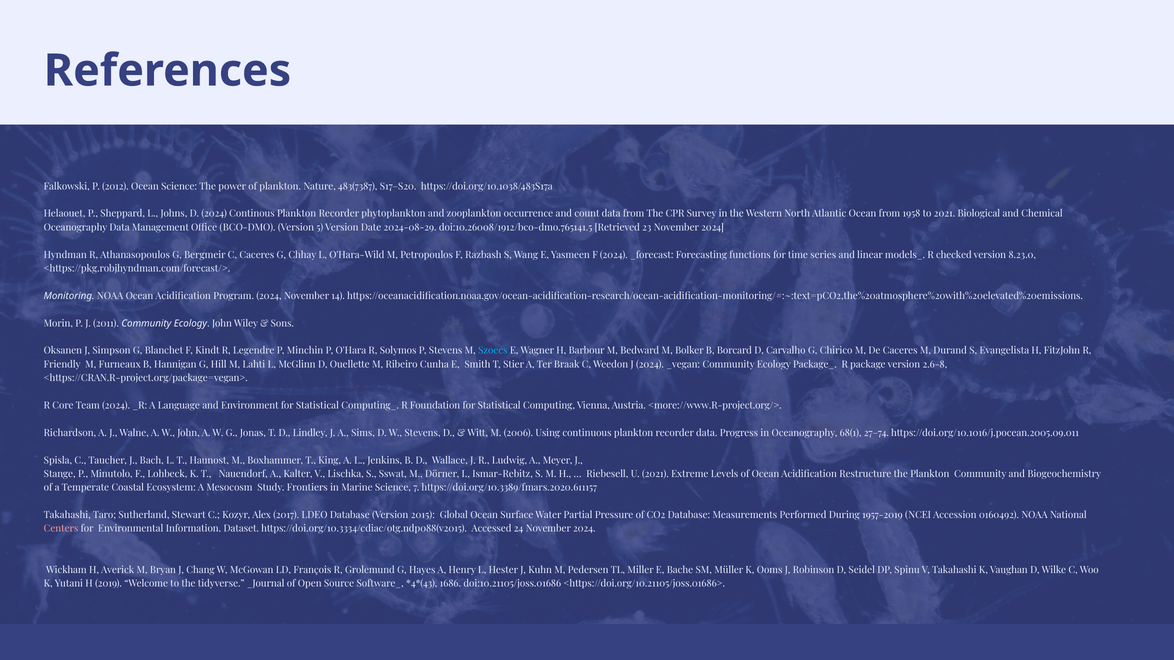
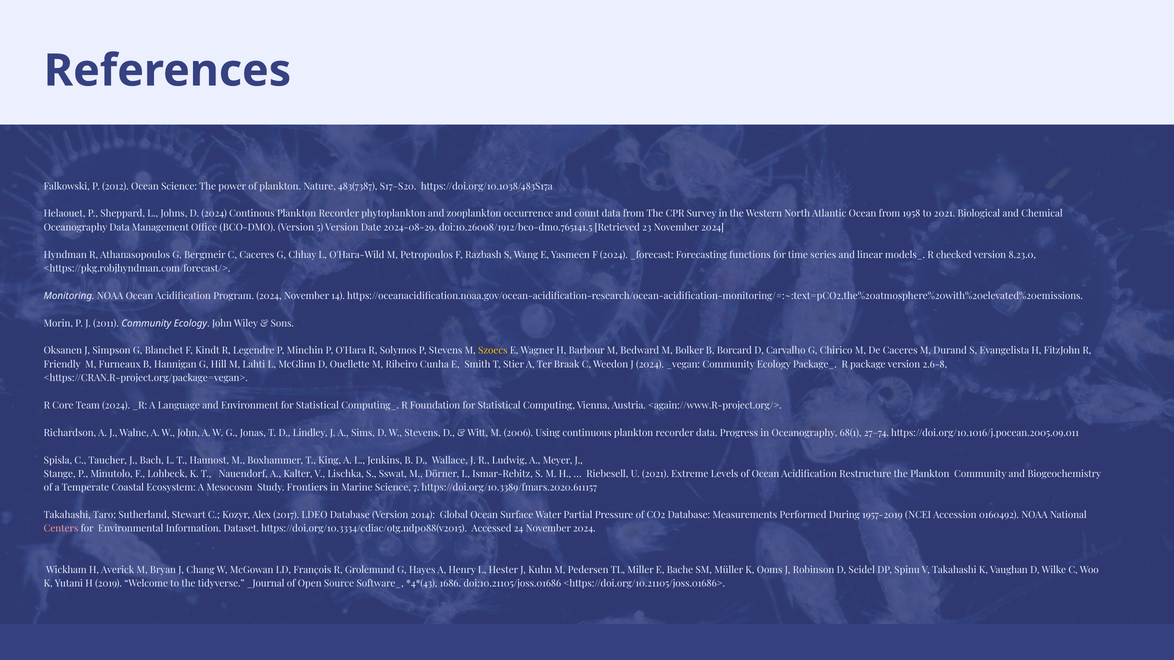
Szoecs colour: light blue -> yellow (493, 351)
<more://www.R-project.org/>: <more://www.R-project.org/> -> <again://www.R-project.org/> (715, 406)
2015: 2015 -> 2014 (423, 515)
